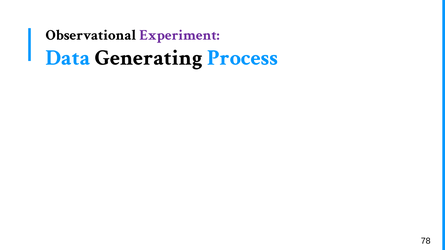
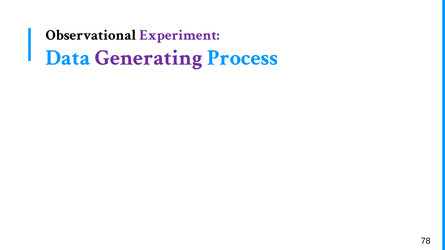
Generating colour: black -> purple (149, 58)
